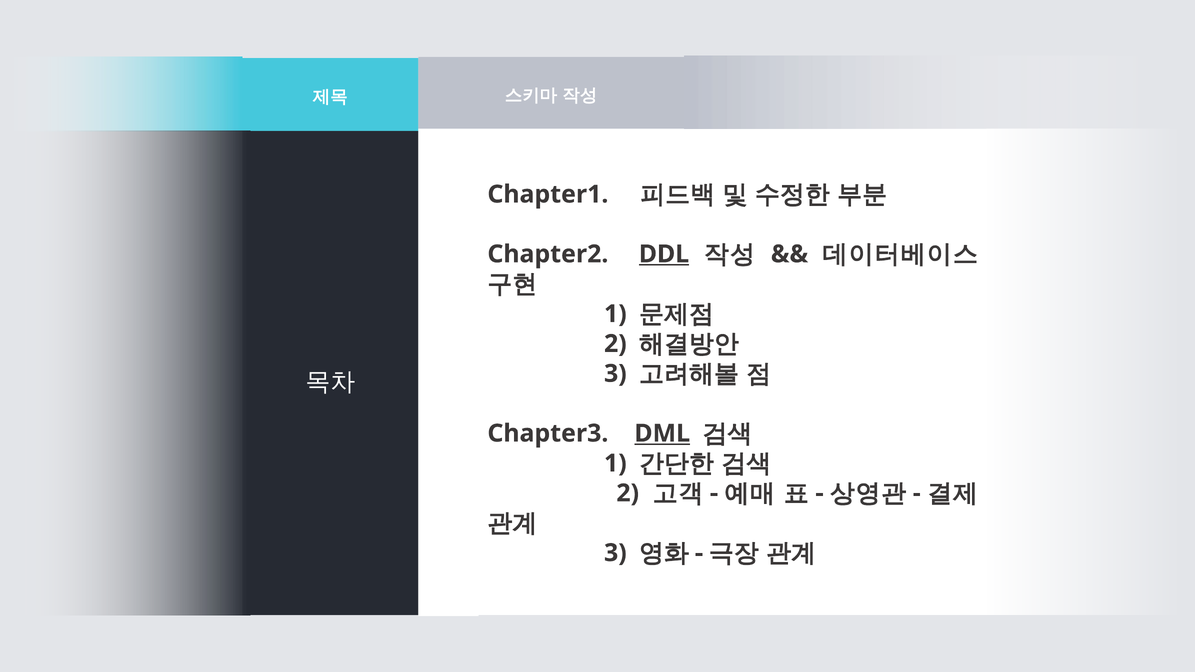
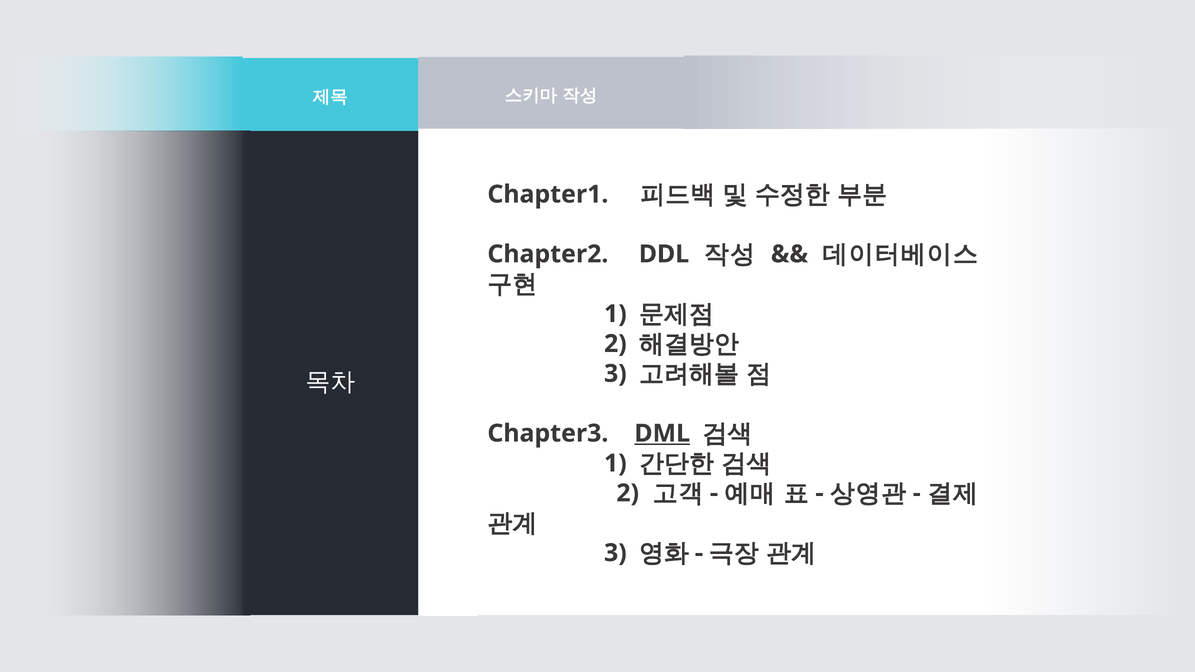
DDL underline: present -> none (664, 254)
